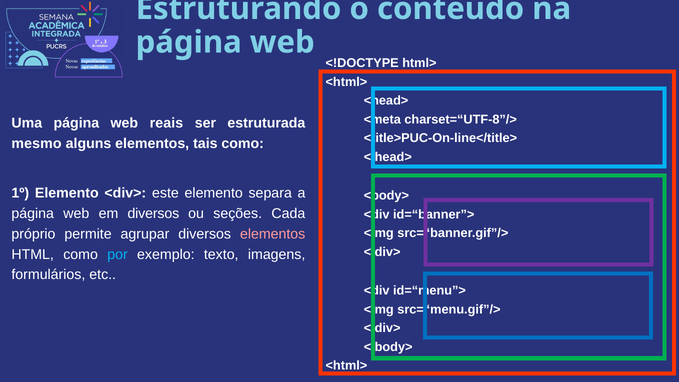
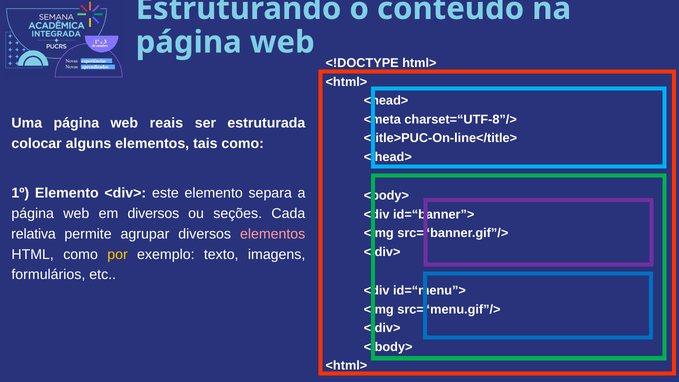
mesmo: mesmo -> colocar (37, 143)
próprio: próprio -> relativa (34, 234)
por colour: light blue -> yellow (118, 254)
